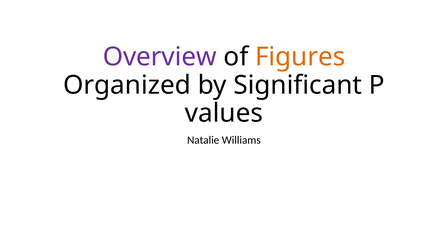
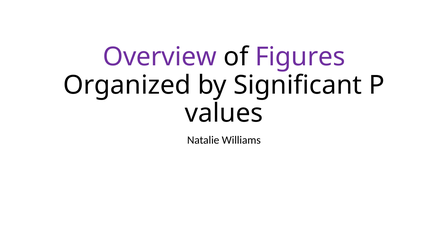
Figures colour: orange -> purple (300, 57)
